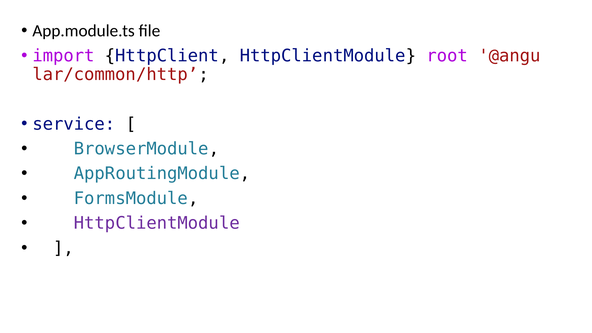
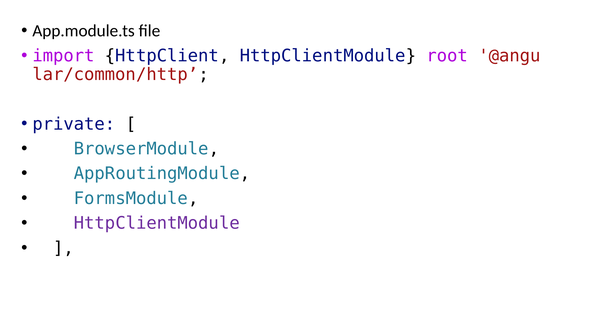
service: service -> private (74, 124)
